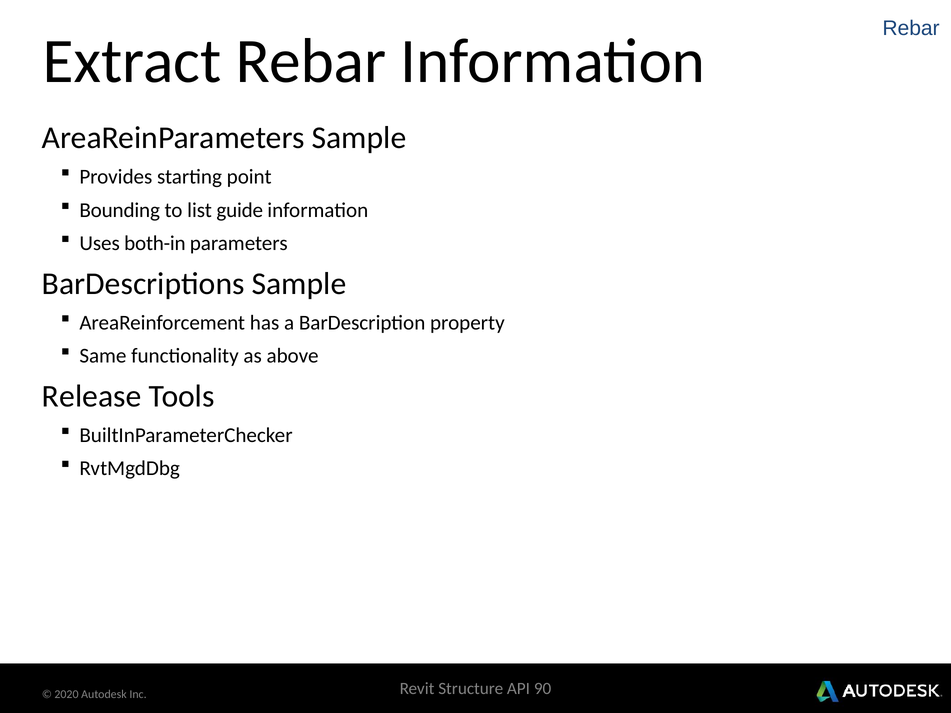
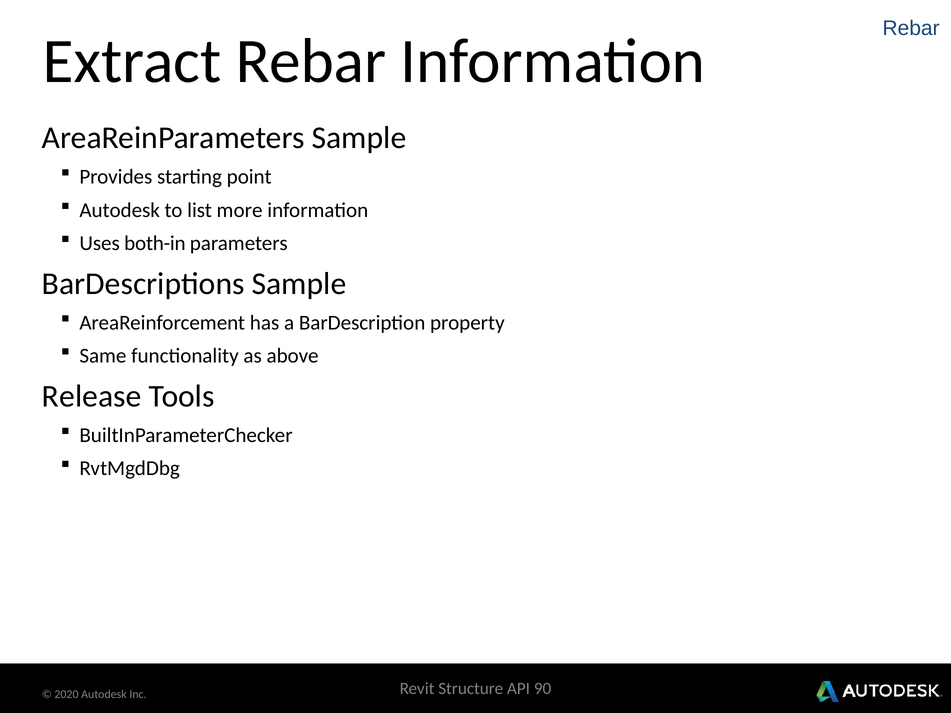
Bounding: Bounding -> Autodesk (120, 210)
guide: guide -> more (240, 210)
